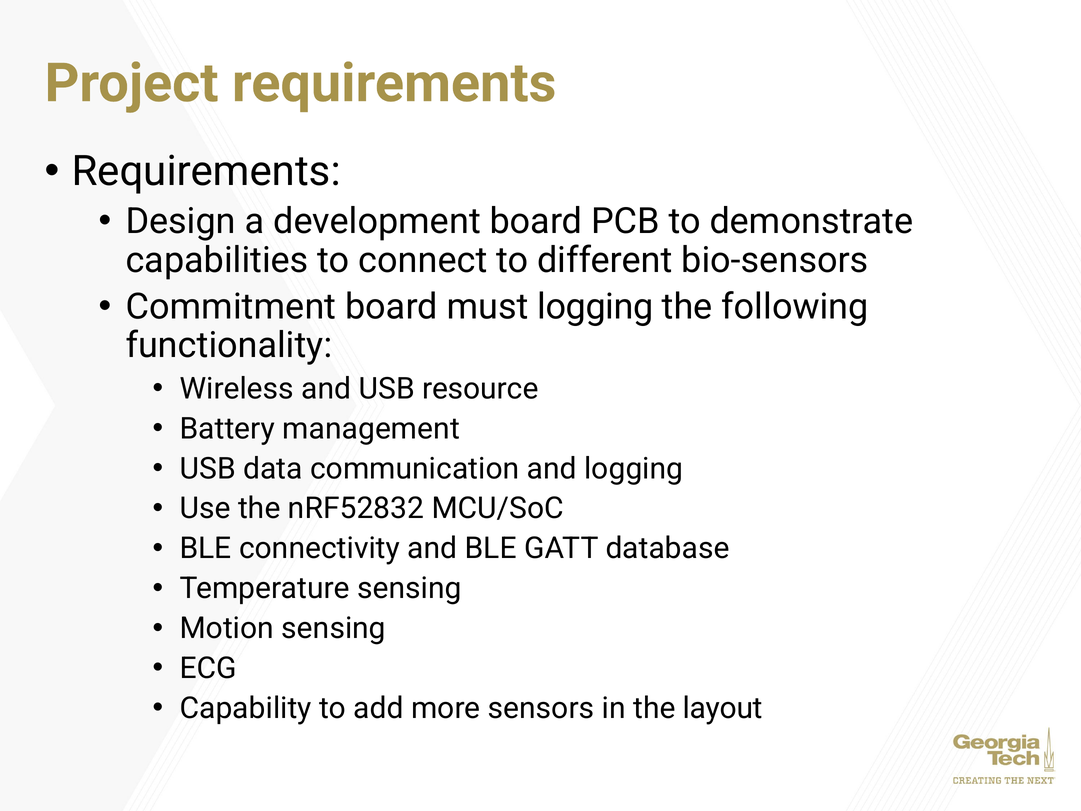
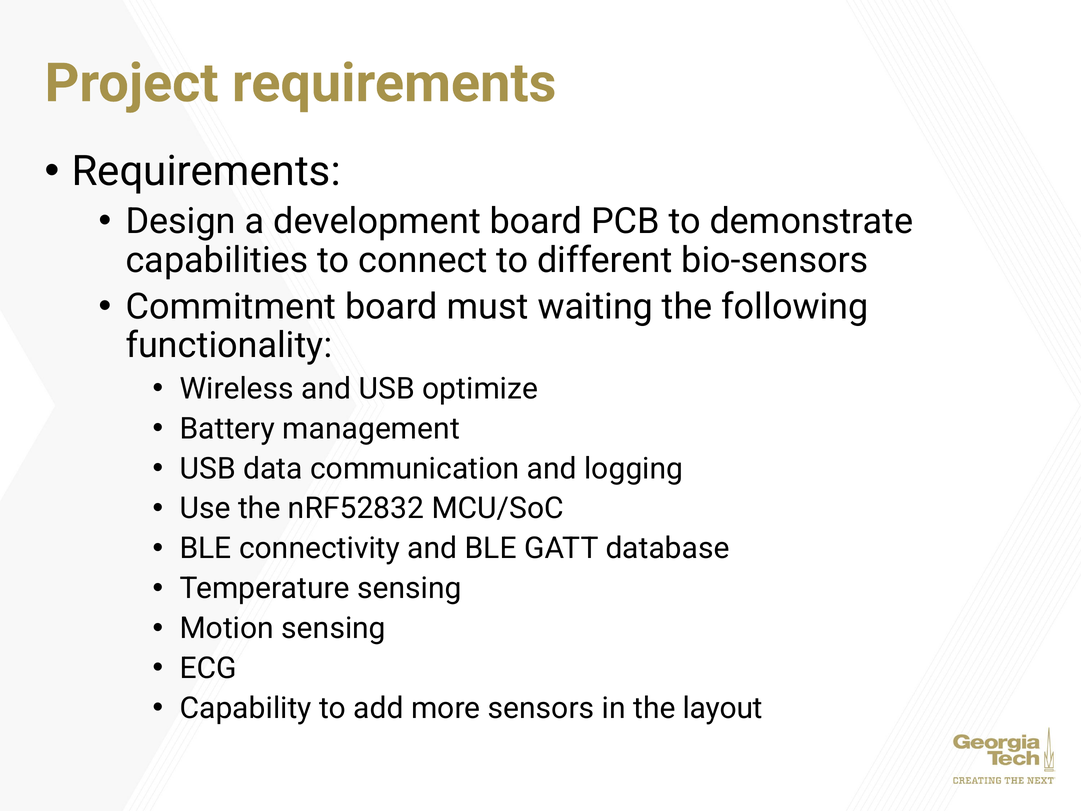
must logging: logging -> waiting (595, 307)
resource: resource -> optimize (480, 389)
